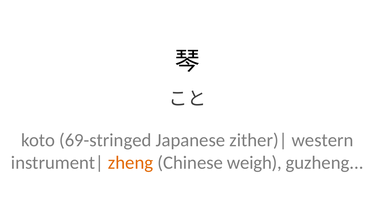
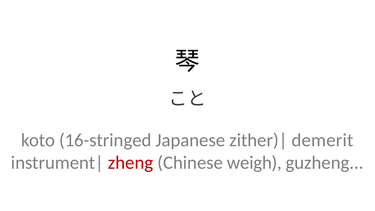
69-stringed: 69-stringed -> 16-stringed (105, 140)
western: western -> demerit (322, 140)
zheng colour: orange -> red (131, 163)
